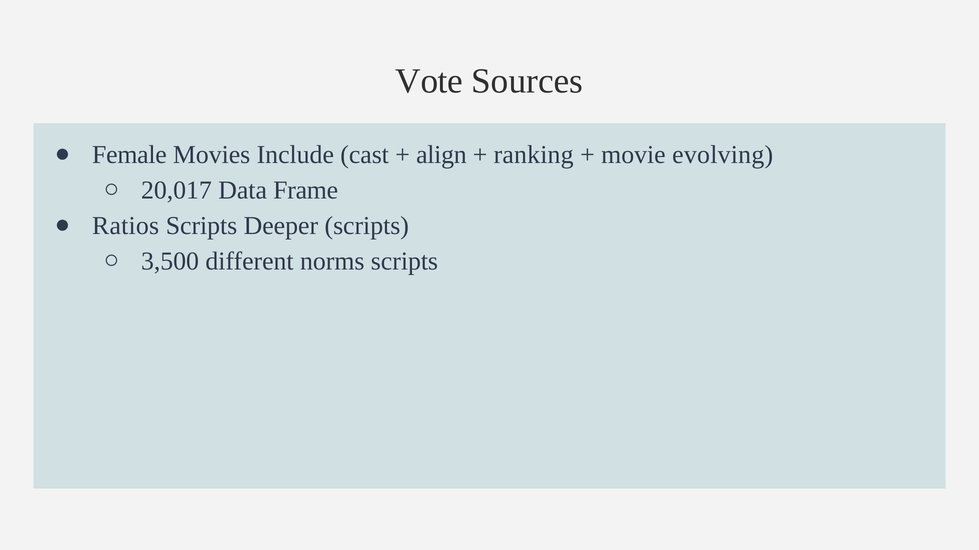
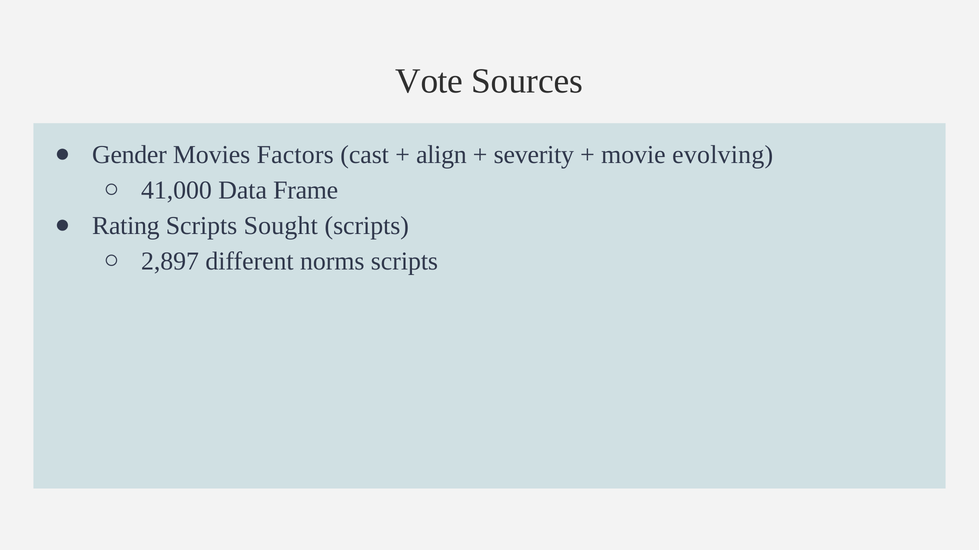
Female: Female -> Gender (129, 155)
Include: Include -> Factors (295, 155)
ranking: ranking -> severity (534, 155)
20,017: 20,017 -> 41,000 (176, 191)
Ratios: Ratios -> Rating (126, 226)
Deeper: Deeper -> Sought (281, 226)
3,500: 3,500 -> 2,897 (170, 262)
